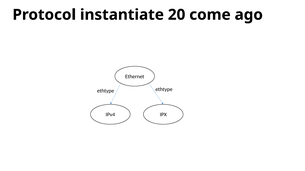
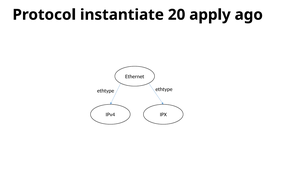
come: come -> apply (210, 15)
